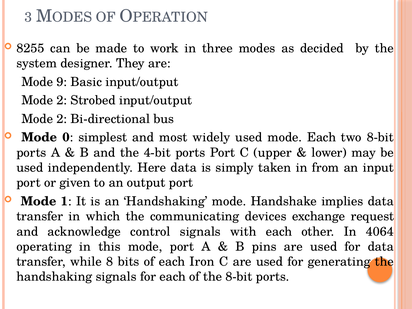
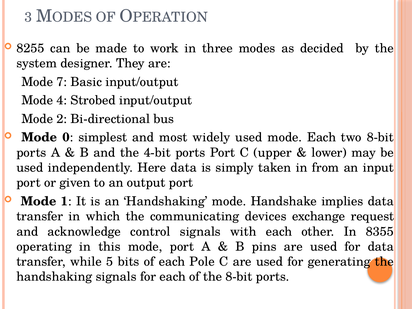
9: 9 -> 7 (62, 82)
2: 2 -> 4 (62, 100)
4064: 4064 -> 8355 (380, 232)
8: 8 -> 5 (110, 262)
Iron: Iron -> Pole (202, 262)
